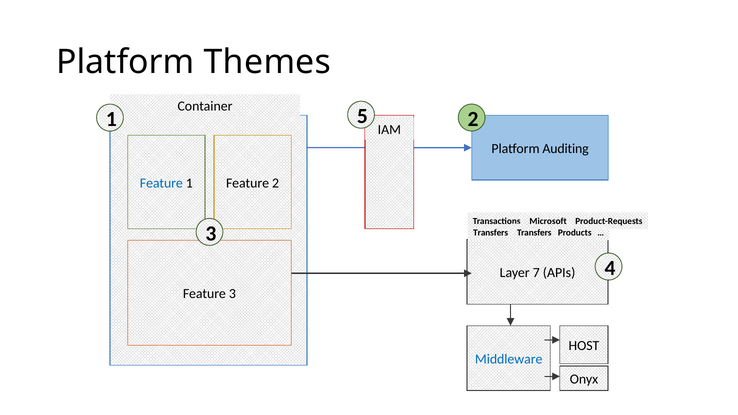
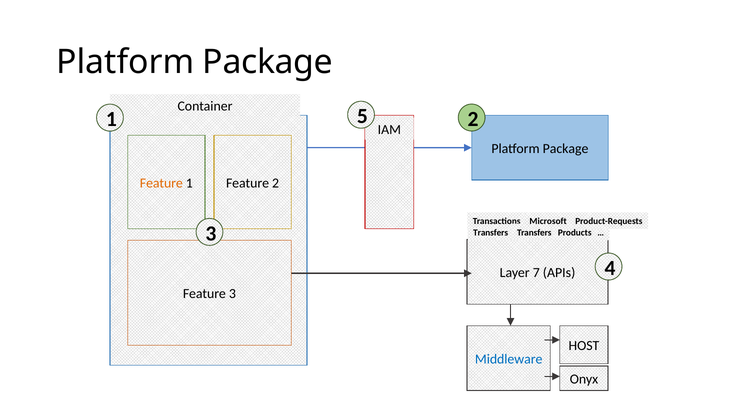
Themes: Themes -> Package (268, 62)
Auditing: Auditing -> Package (566, 149)
Feature colour: blue -> orange (161, 183)
